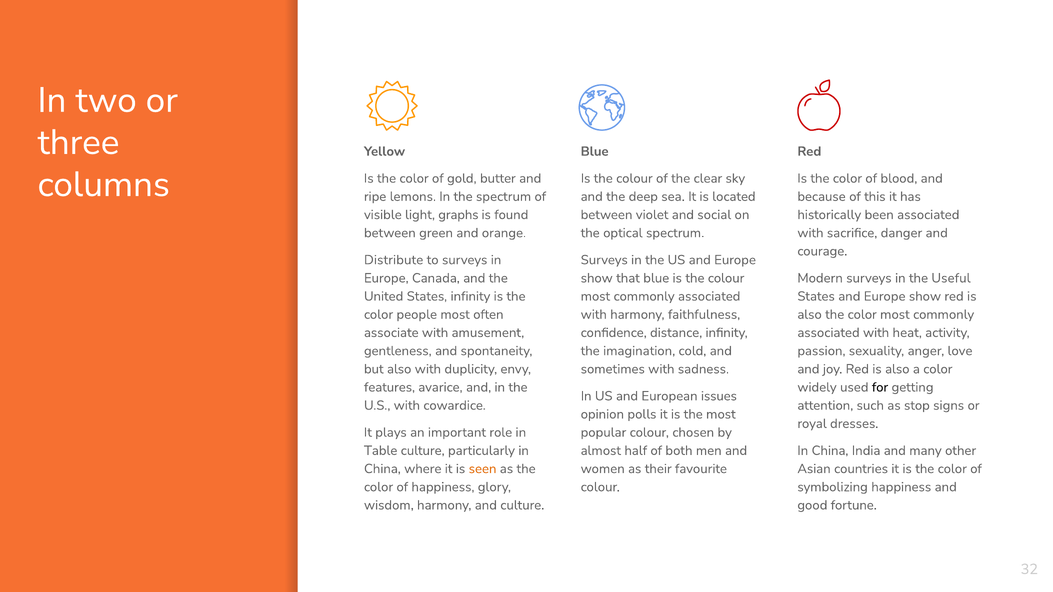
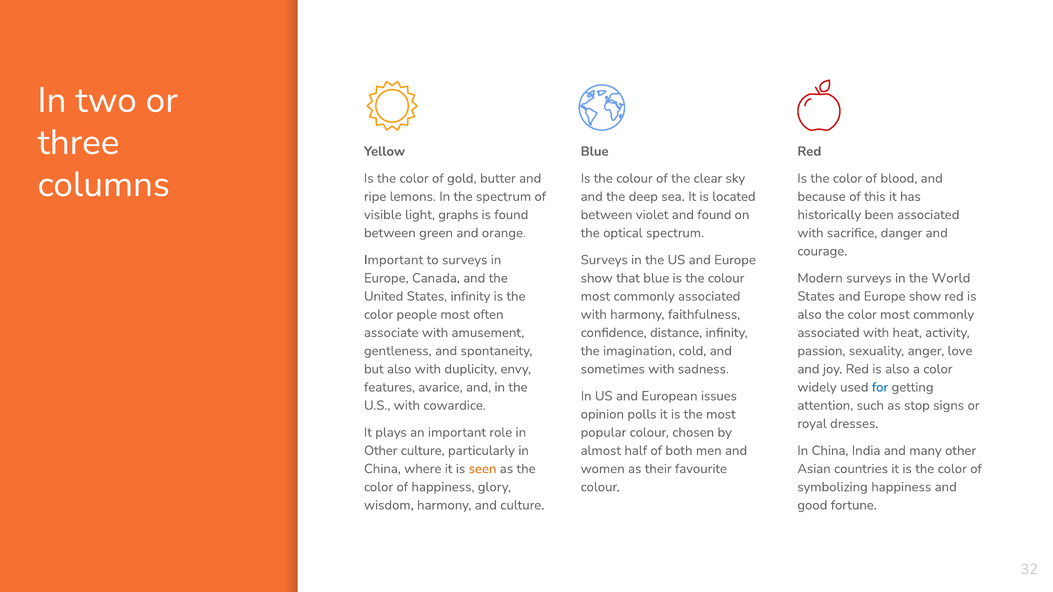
and social: social -> found (714, 215)
Distribute: Distribute -> Important (394, 260)
Useful: Useful -> World (951, 278)
for colour: black -> blue (880, 387)
Table: Table -> Other (381, 451)
